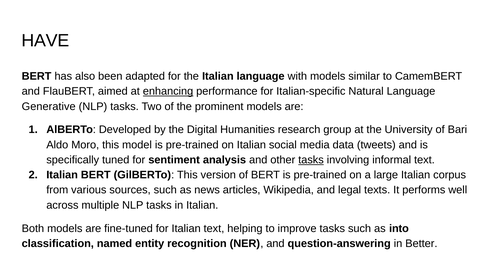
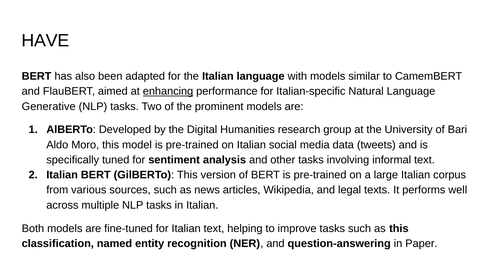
tasks underline: present -> none (311, 160)
as into: into -> this (399, 229)
Better: Better -> Paper (421, 244)
